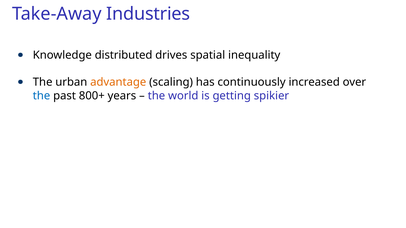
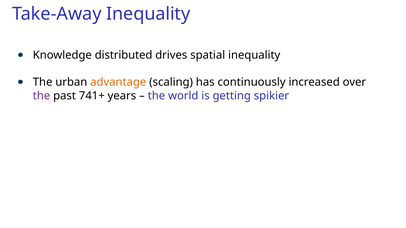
Take-Away Industries: Industries -> Inequality (148, 14)
the colour: blue -> purple (42, 96)
800+: 800+ -> 741+ (92, 96)
